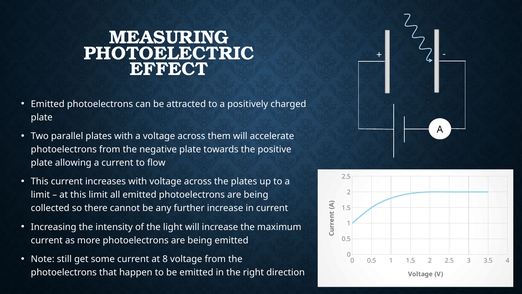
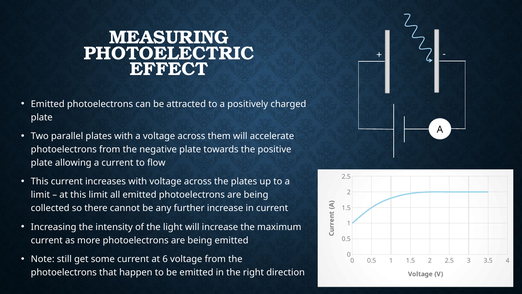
8: 8 -> 6 (165, 259)
